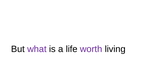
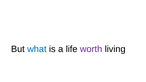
what colour: purple -> blue (37, 49)
